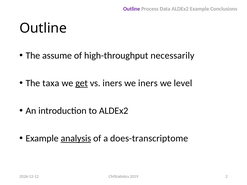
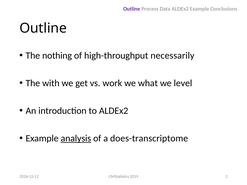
assume: assume -> nothing (57, 56)
taxa: taxa -> with (51, 83)
get underline: present -> none (82, 83)
vs iners: iners -> work (112, 83)
we iners: iners -> what (148, 83)
